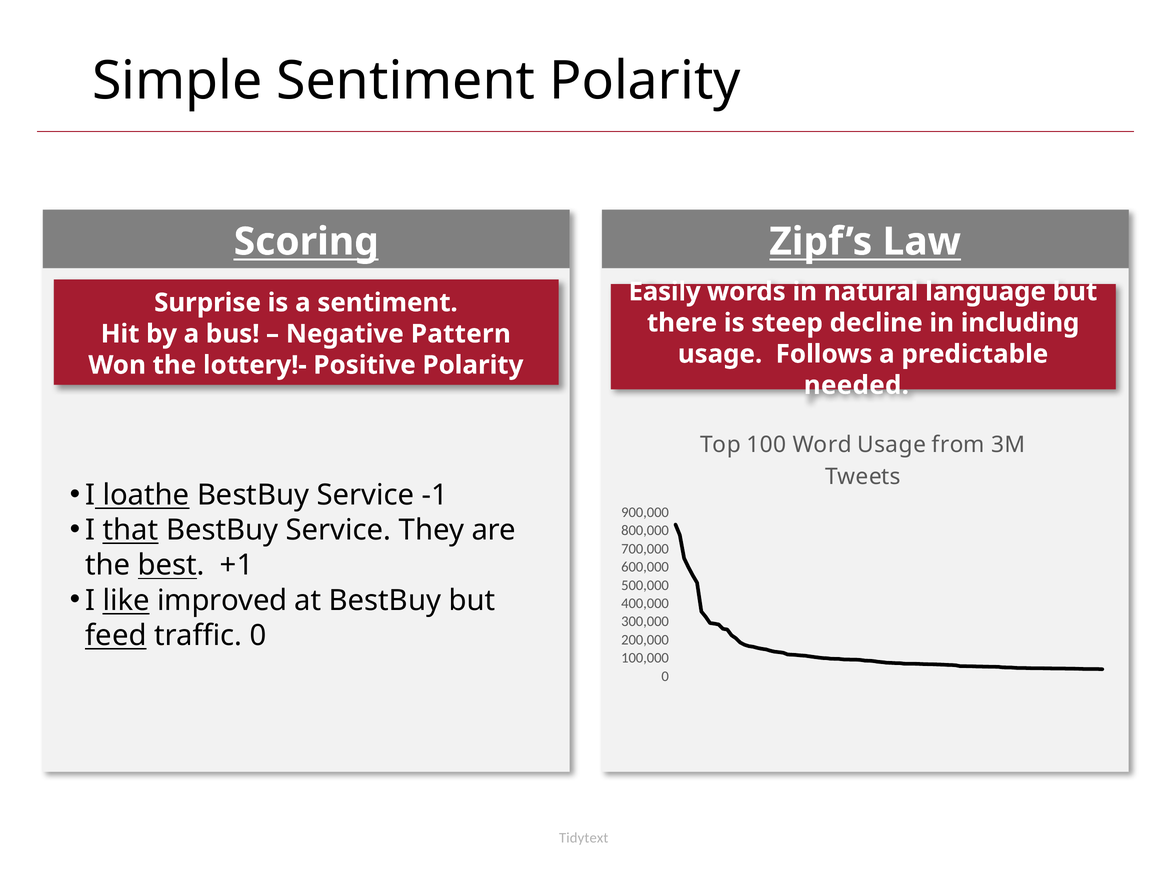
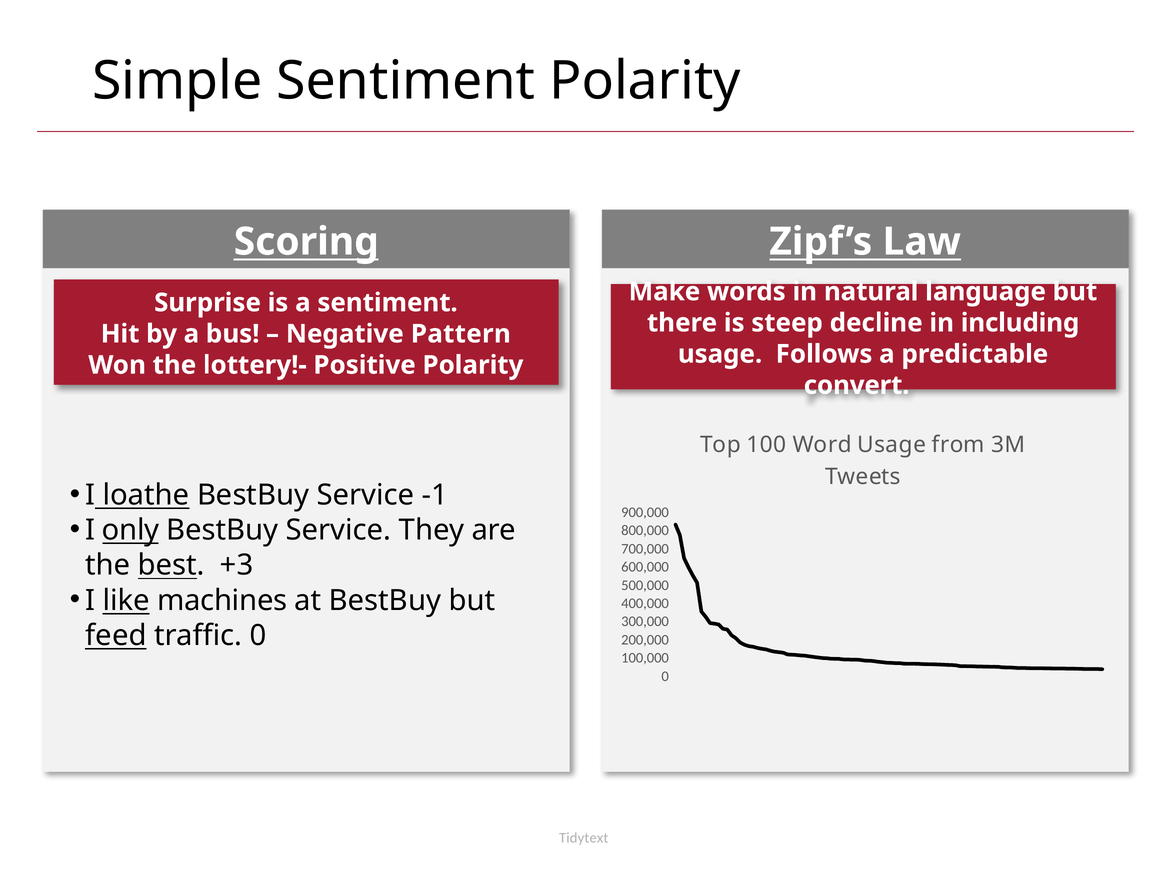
Easily: Easily -> Make (664, 292)
needed: needed -> convert (857, 385)
that: that -> only (131, 530)
+1: +1 -> +3 (237, 565)
improved: improved -> machines (222, 601)
